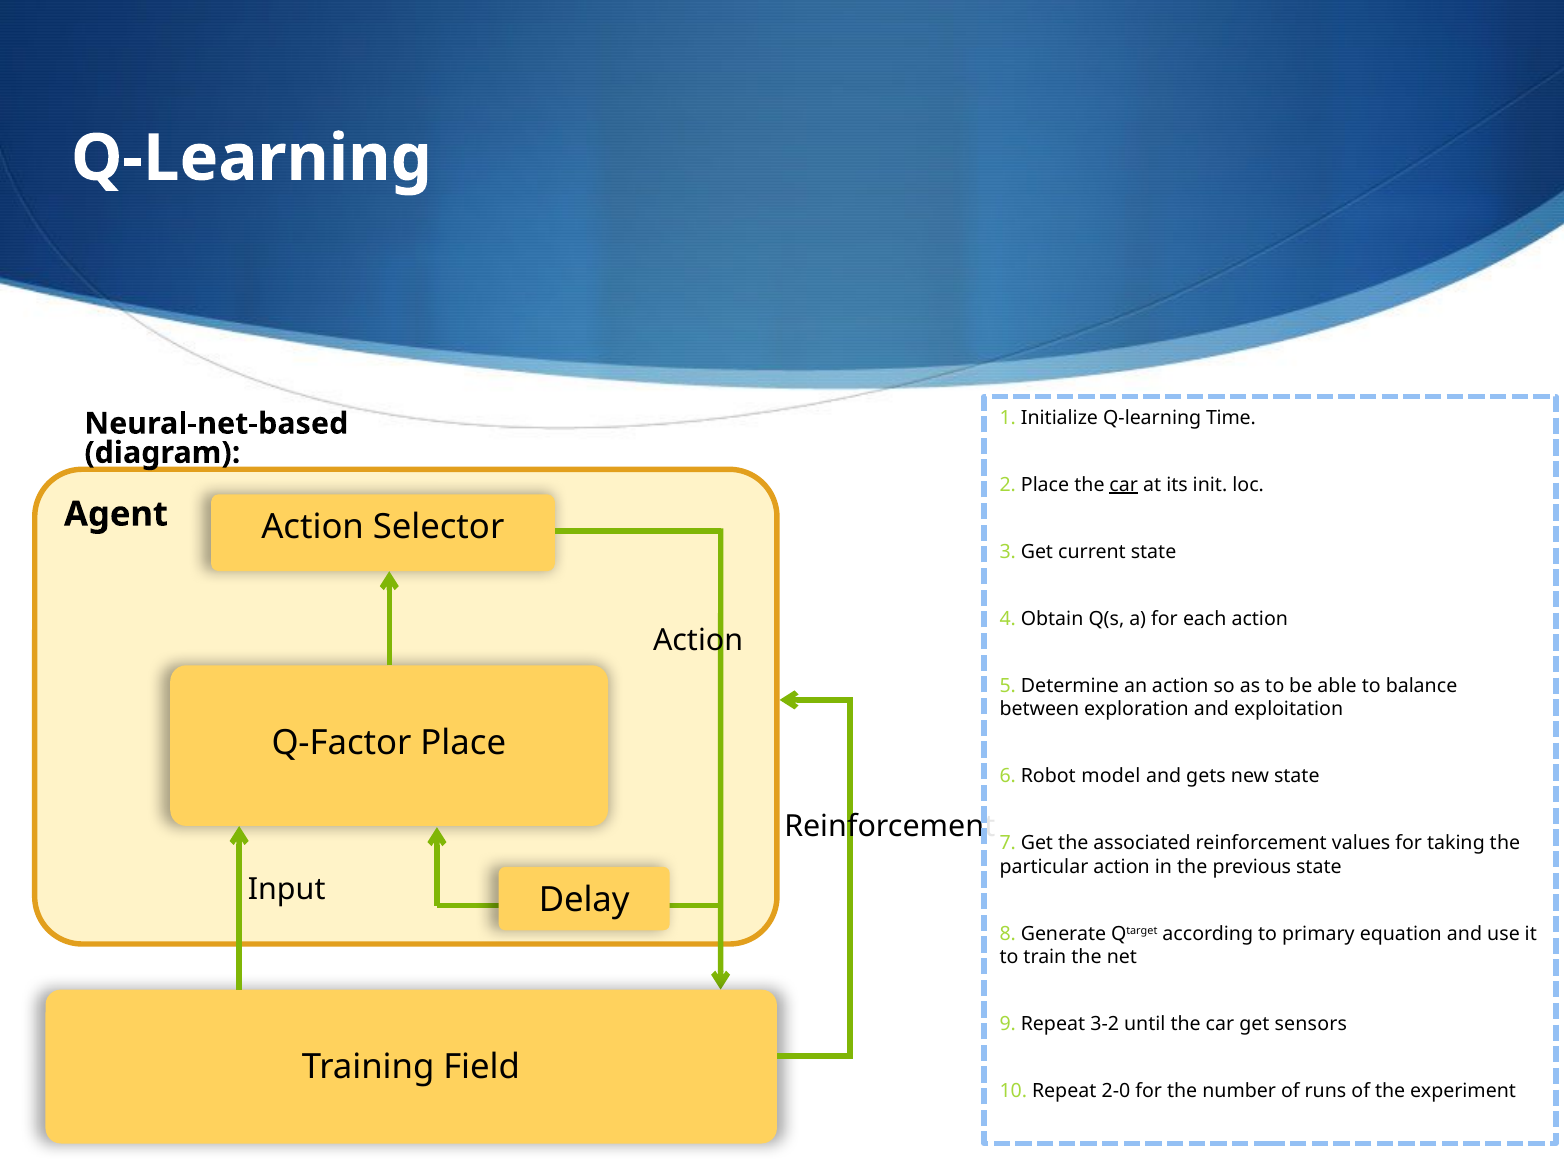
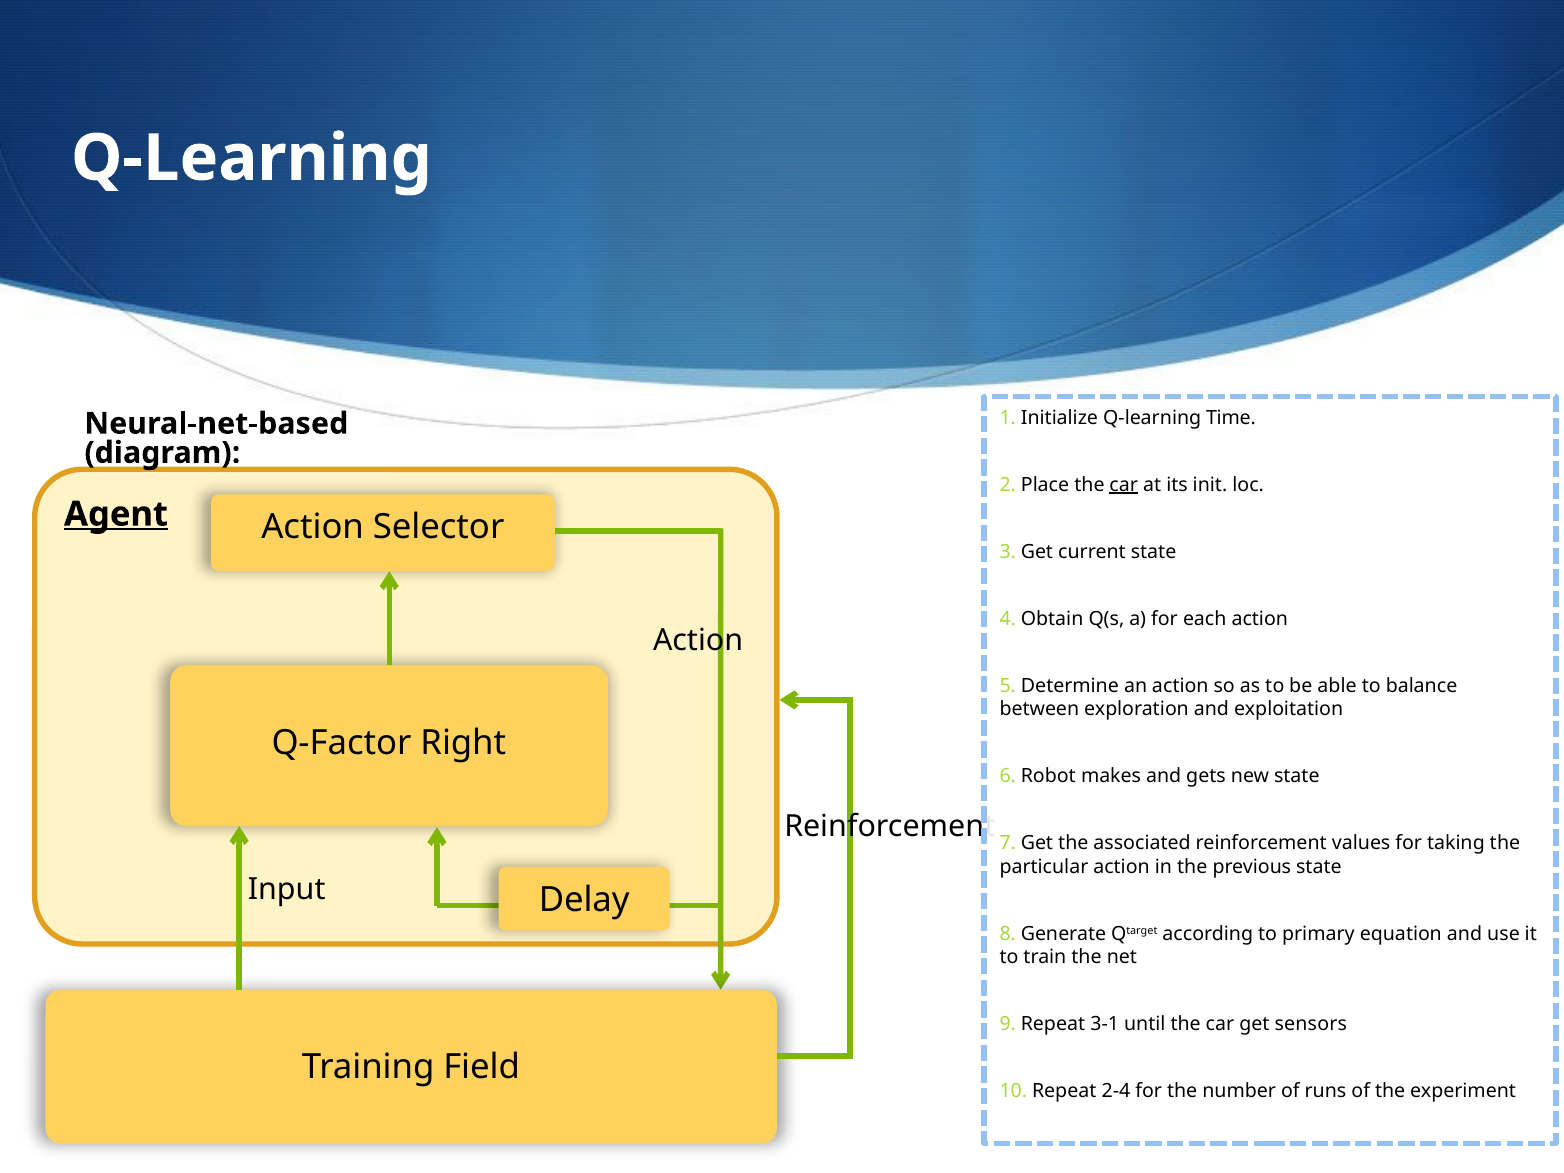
Agent underline: none -> present (116, 514)
Q-Factor Place: Place -> Right (463, 743)
model: model -> makes (1111, 776)
3-2: 3-2 -> 3-1 (1105, 1024)
2-0: 2-0 -> 2-4 (1116, 1091)
